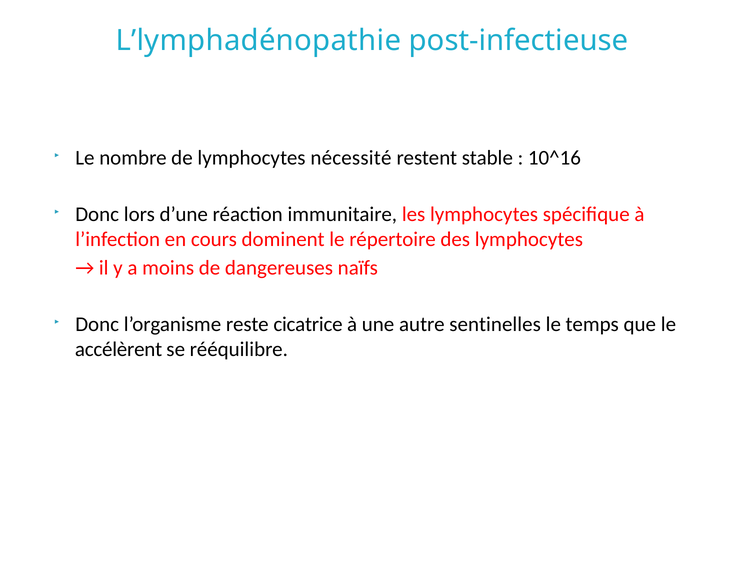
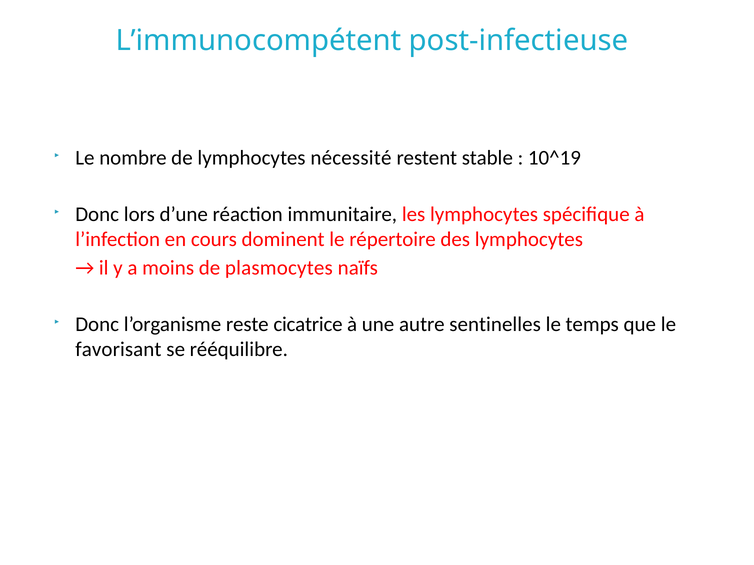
L’lymphadénopathie: L’lymphadénopathie -> L’immunocompétent (258, 41)
10^16: 10^16 -> 10^19 (554, 158)
dangereuses: dangereuses -> plasmocytes (279, 268)
accélèrent: accélèrent -> favorisant (118, 350)
